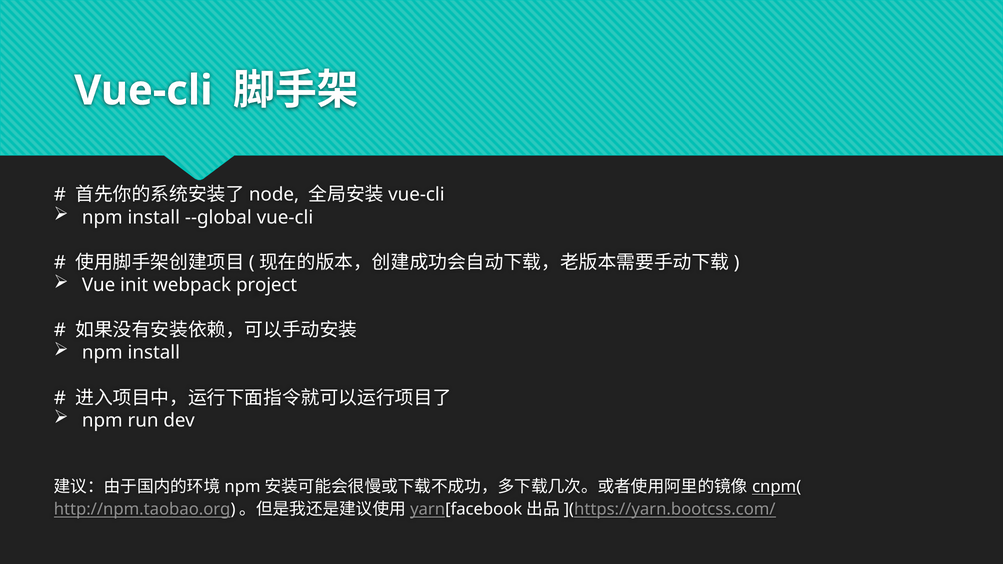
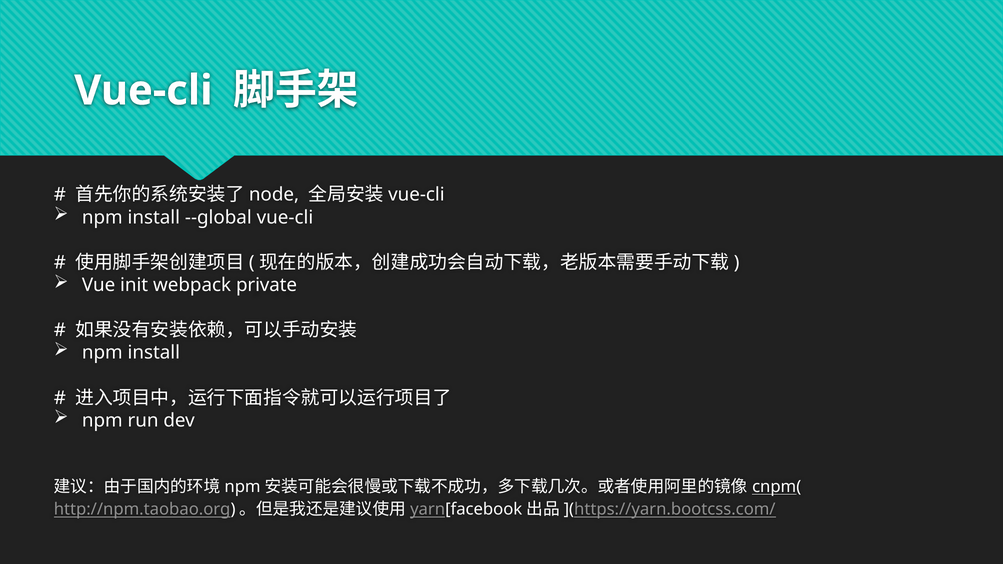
project: project -> private (267, 285)
